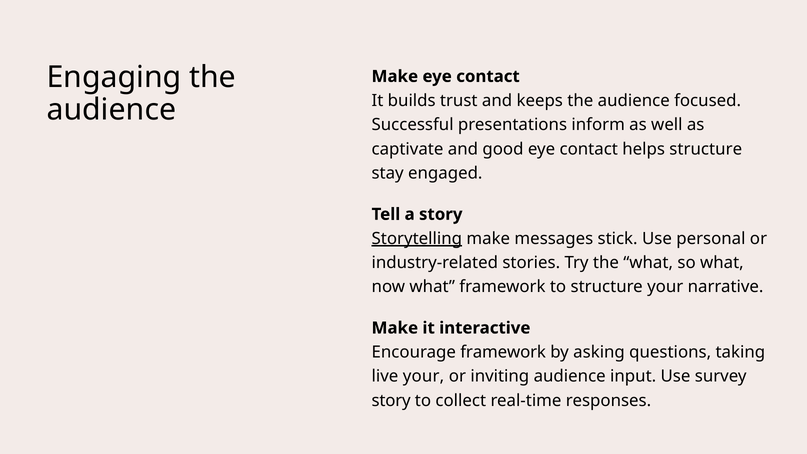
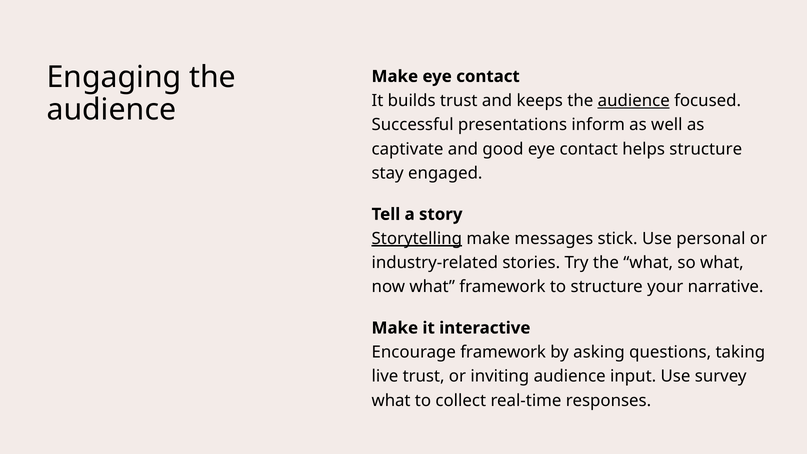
audience underline: none -> present (634, 101)
live your: your -> trust (424, 376)
story: story -> what (391, 401)
